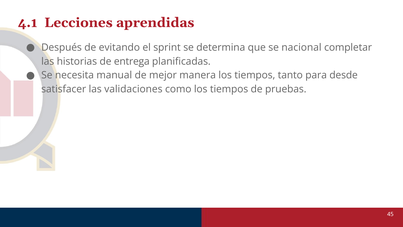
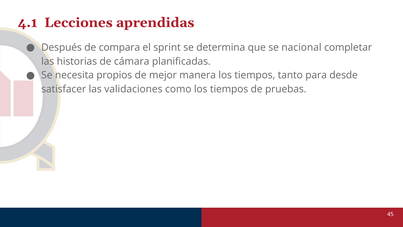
evitando: evitando -> compara (119, 47)
entrega: entrega -> cámara (132, 61)
manual: manual -> propios (114, 75)
